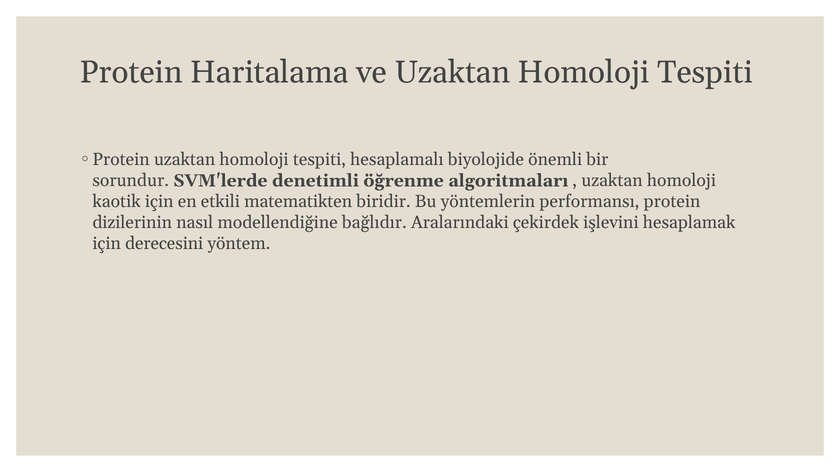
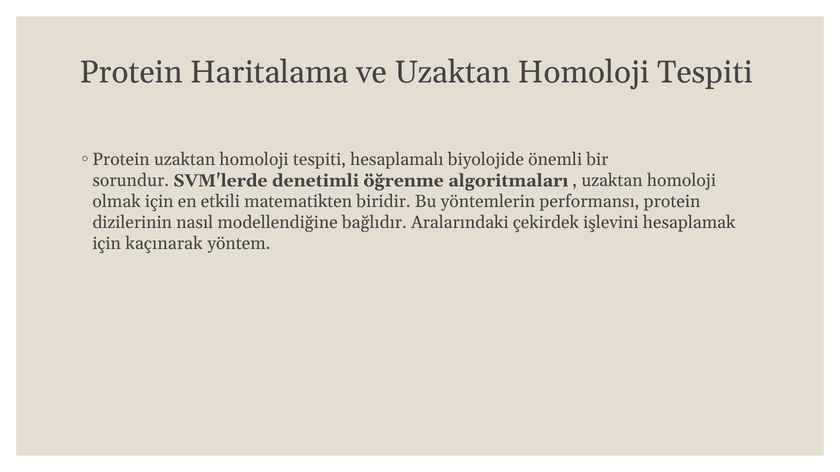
kaotik: kaotik -> olmak (117, 202)
derecesini: derecesini -> kaçınarak (164, 244)
